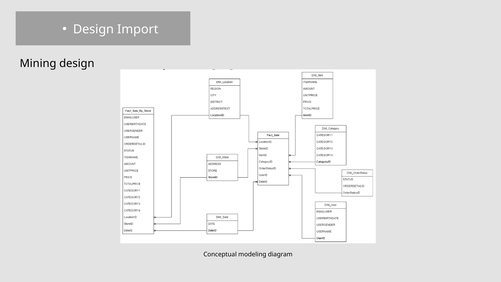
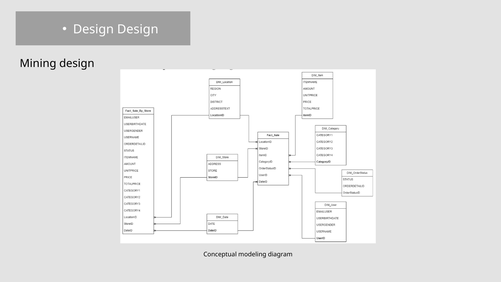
Design Import: Import -> Design (138, 29)
